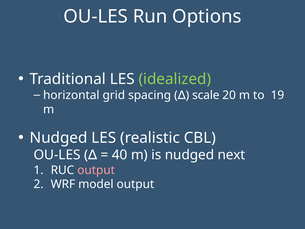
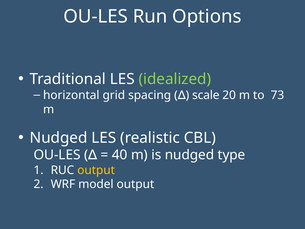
19: 19 -> 73 (277, 95)
next: next -> type (231, 155)
output colour: pink -> yellow (96, 170)
